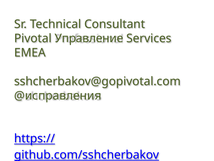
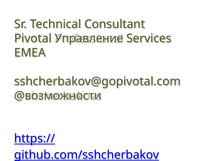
@исправления: @исправления -> @возможности (58, 95)
